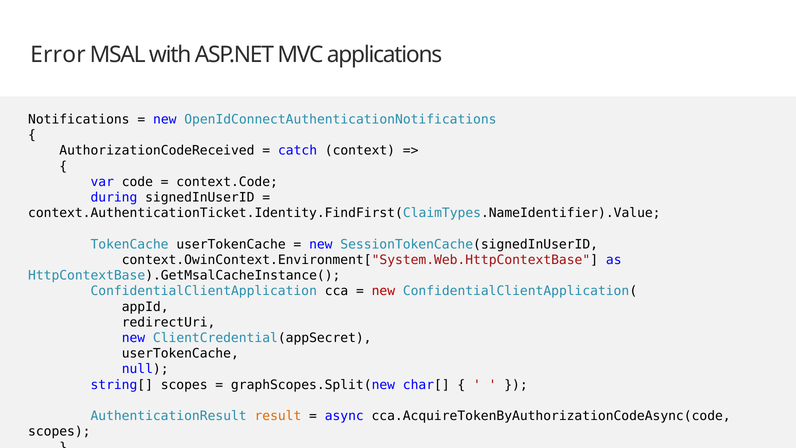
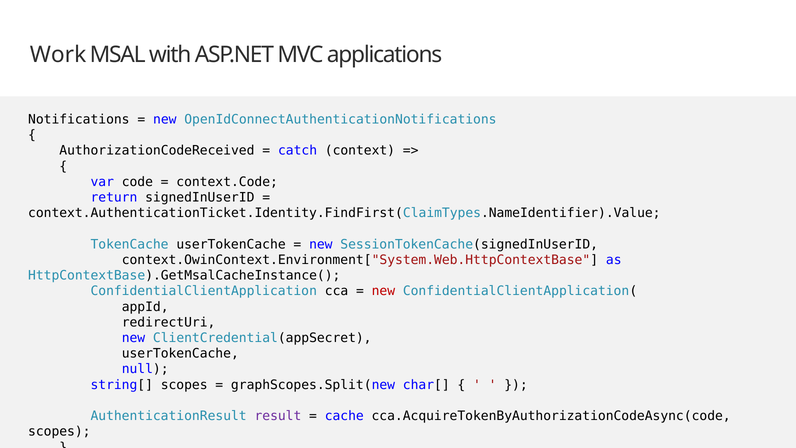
Error: Error -> Work (58, 54)
during: during -> return (114, 197)
result colour: orange -> purple (278, 416)
async: async -> cache (344, 416)
